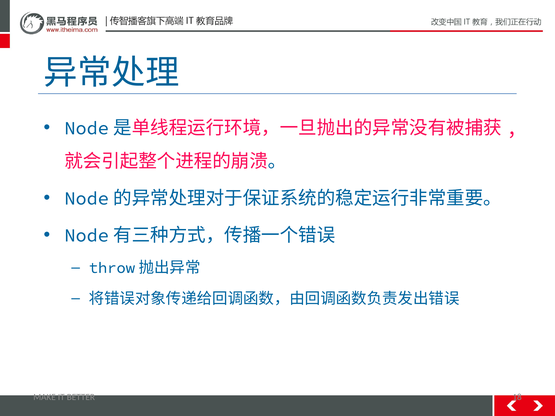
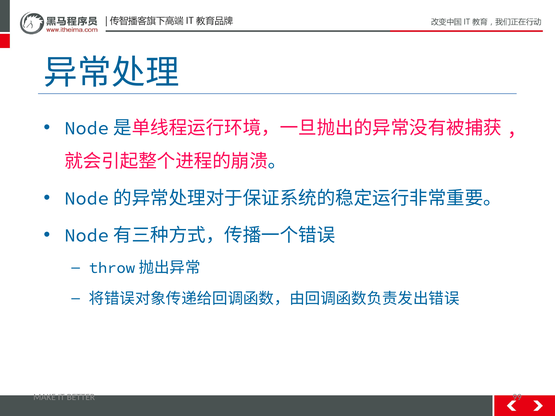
18: 18 -> 99 (517, 397)
